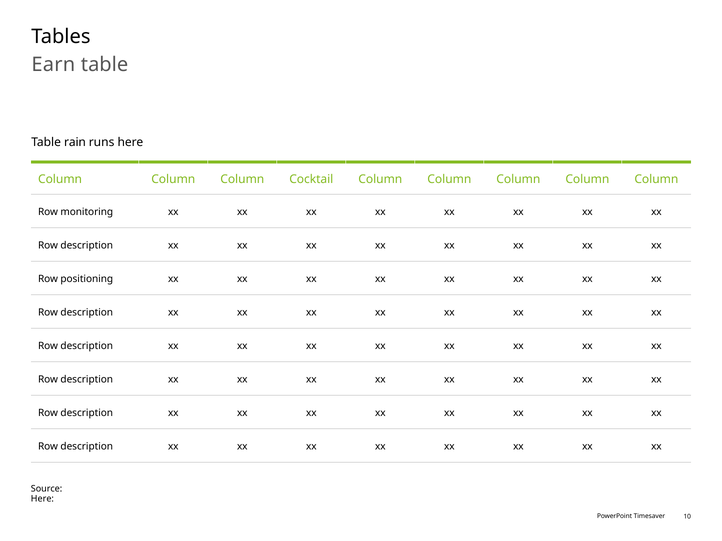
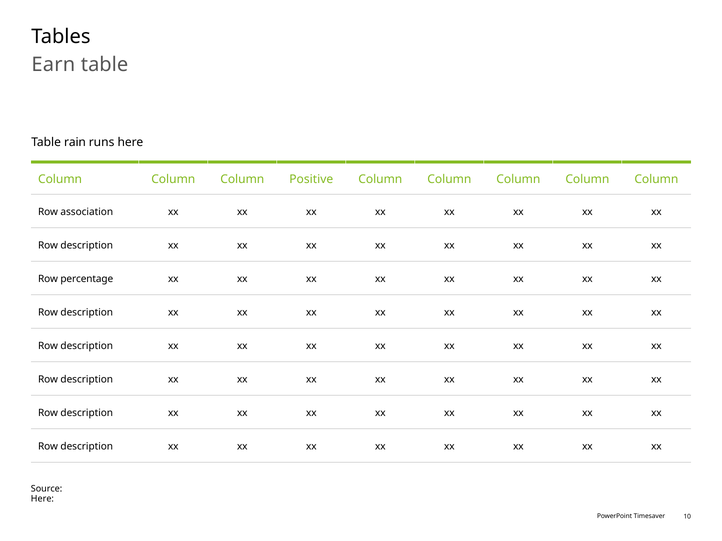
Cocktail: Cocktail -> Positive (311, 180)
monitoring: monitoring -> association (87, 212)
positioning: positioning -> percentage (87, 279)
